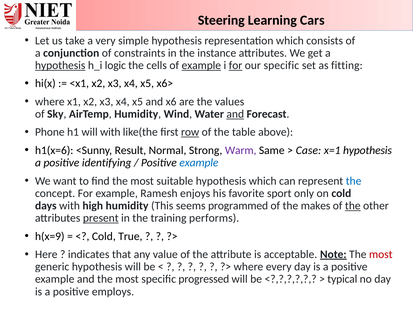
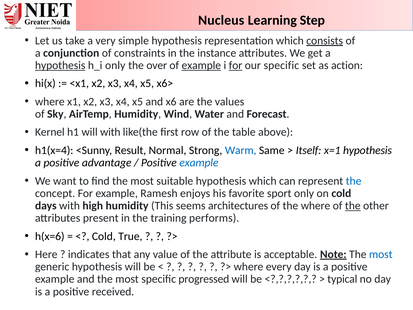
Steering: Steering -> Nucleus (221, 20)
Cars: Cars -> Step (312, 20)
consists underline: none -> present (325, 41)
h_i logic: logic -> only (115, 65)
cells: cells -> over (157, 65)
fitting: fitting -> action (347, 65)
and underline: present -> none (235, 114)
Phone: Phone -> Kernel (50, 132)
row underline: present -> none (190, 132)
h1(x=6: h1(x=6 -> h1(x=4 (54, 150)
Warm colour: purple -> blue (241, 150)
Case: Case -> Itself (309, 150)
identifying: identifying -> advantage (107, 163)
programmed: programmed -> architectures (238, 206)
the makes: makes -> where (316, 206)
present underline: present -> none (101, 218)
h(x=9: h(x=9 -> h(x=6 (50, 236)
most colour: red -> blue (381, 254)
employs: employs -> received (113, 291)
